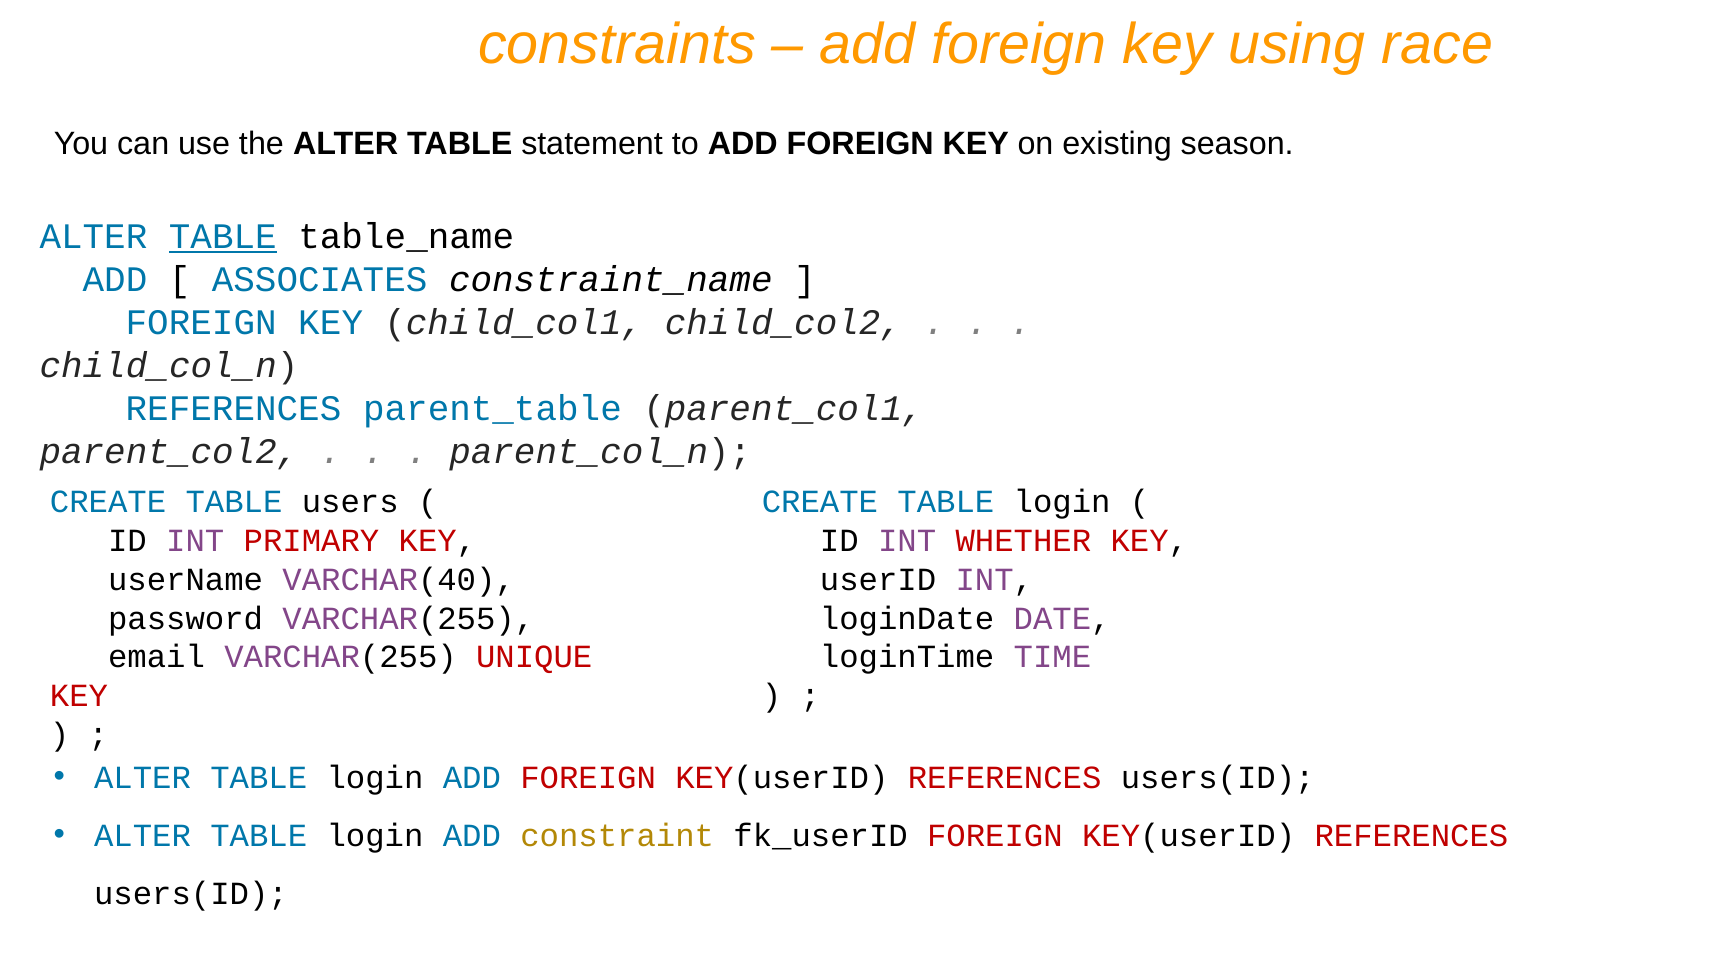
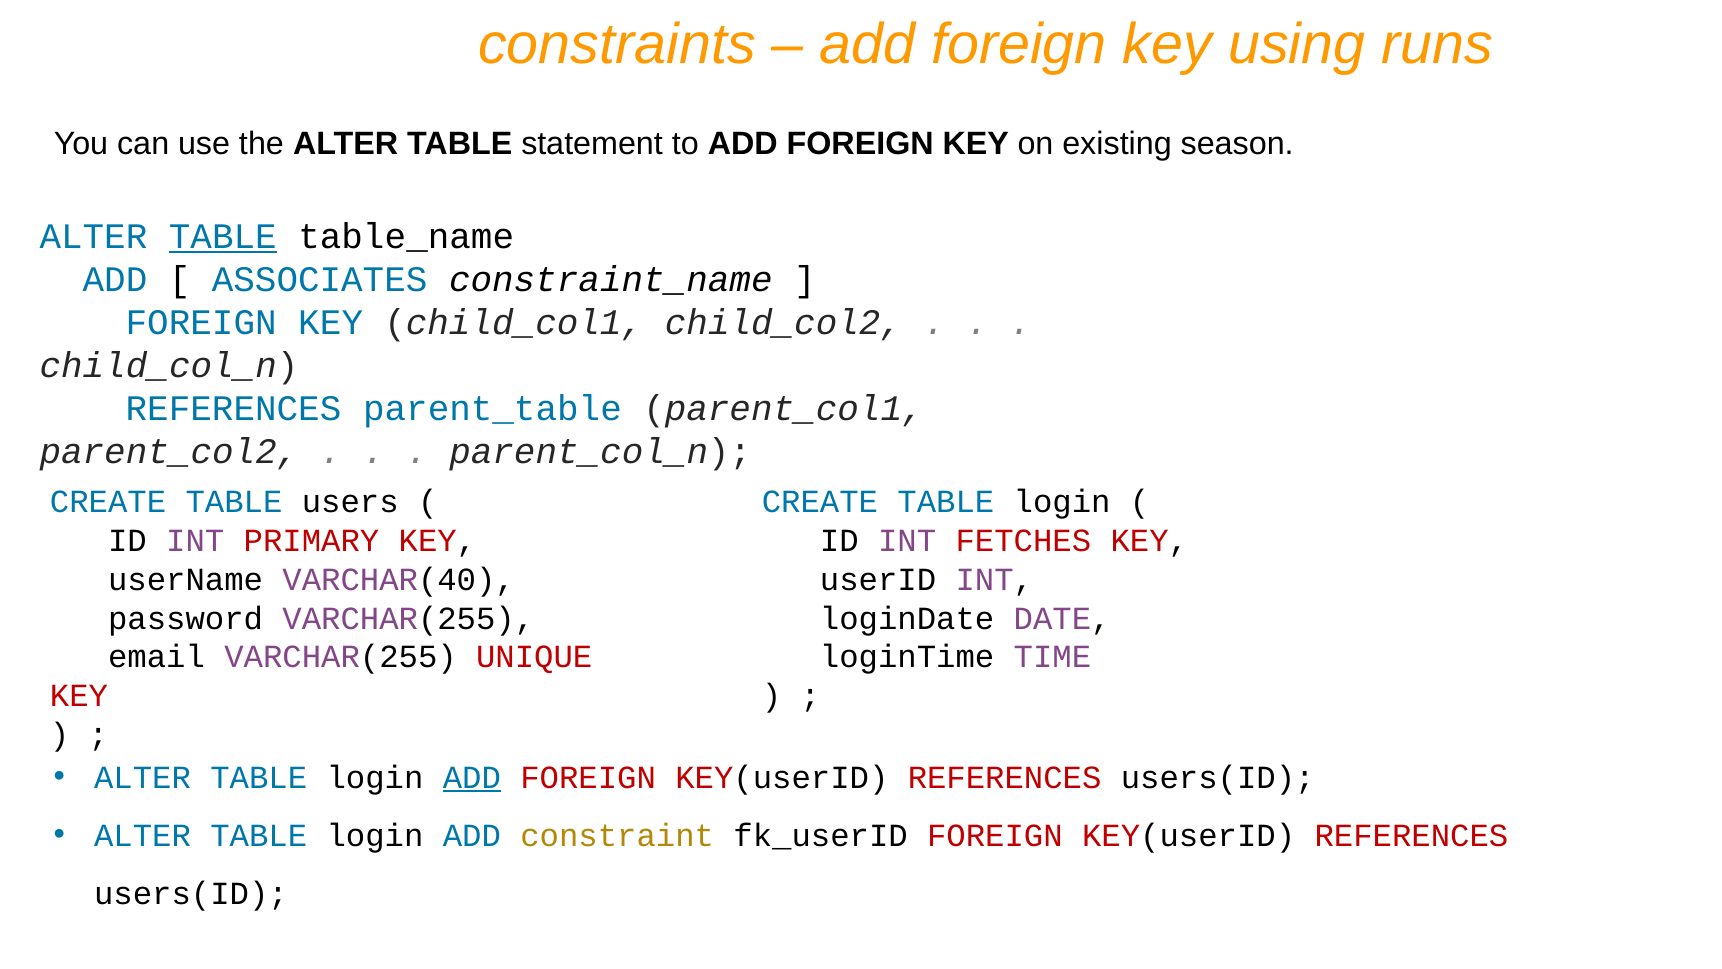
race: race -> runs (1437, 45)
WHETHER: WHETHER -> FETCHES (1023, 541)
ADD underline: none -> present (472, 777)
